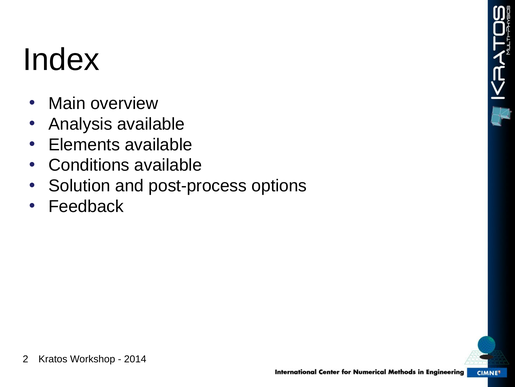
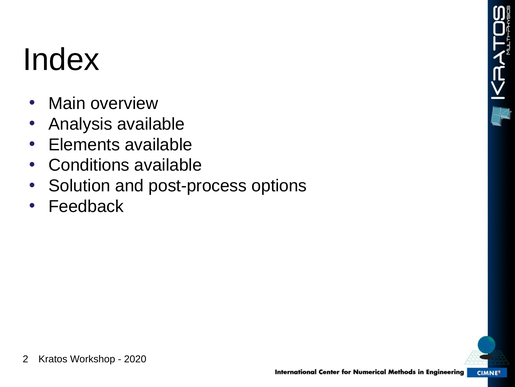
2014: 2014 -> 2020 (135, 358)
